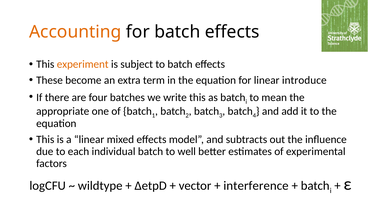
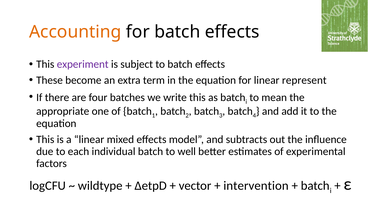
experiment colour: orange -> purple (83, 64)
introduce: introduce -> represent (304, 80)
interference: interference -> intervention (256, 186)
